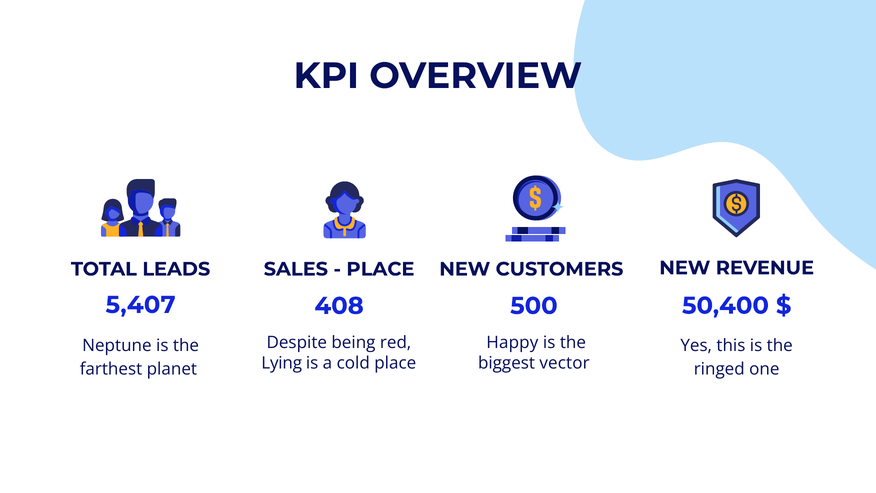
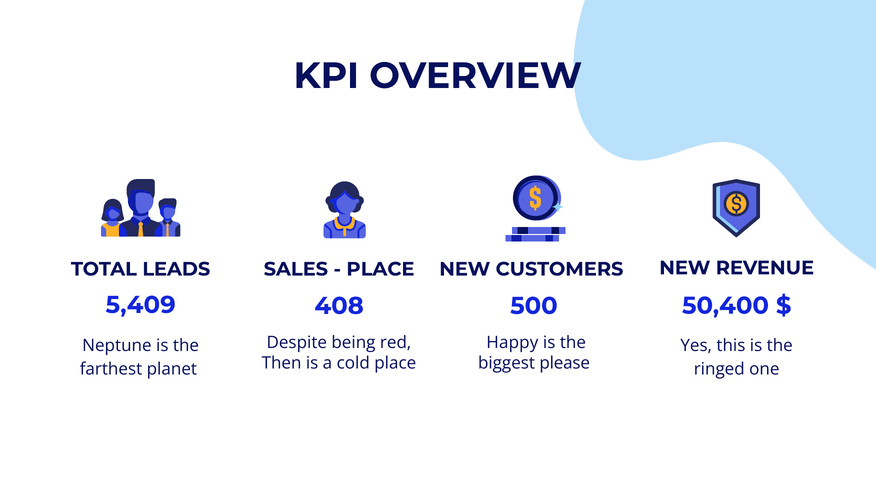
5,407: 5,407 -> 5,409 (141, 305)
Lying: Lying -> Then (282, 363)
vector: vector -> please (565, 363)
